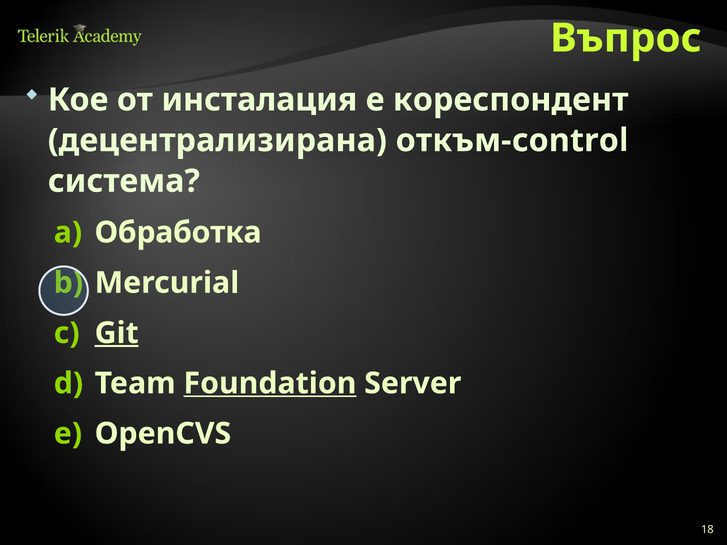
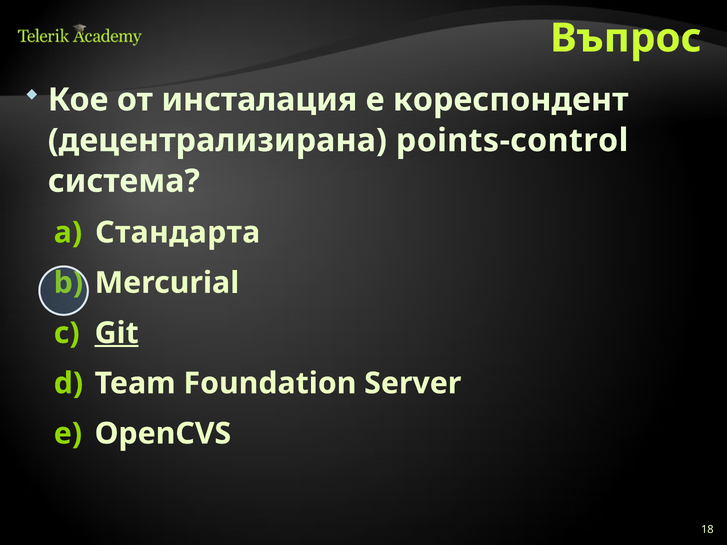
откъм-control: откъм-control -> points-control (512, 141)
Обработка: Обработка -> Стандарта (178, 233)
Foundation underline: present -> none (270, 383)
